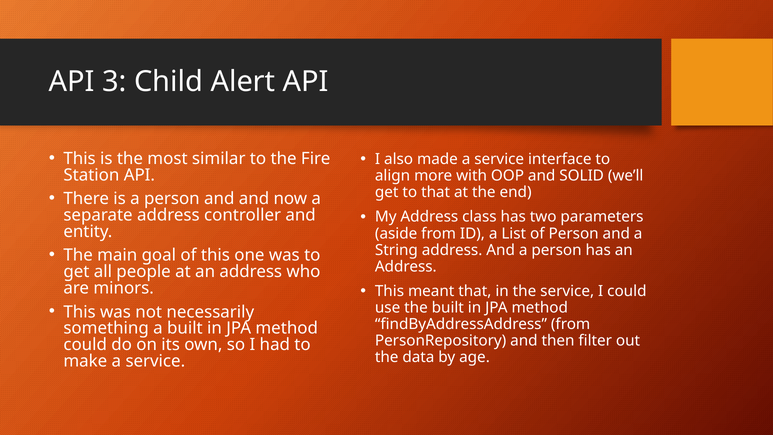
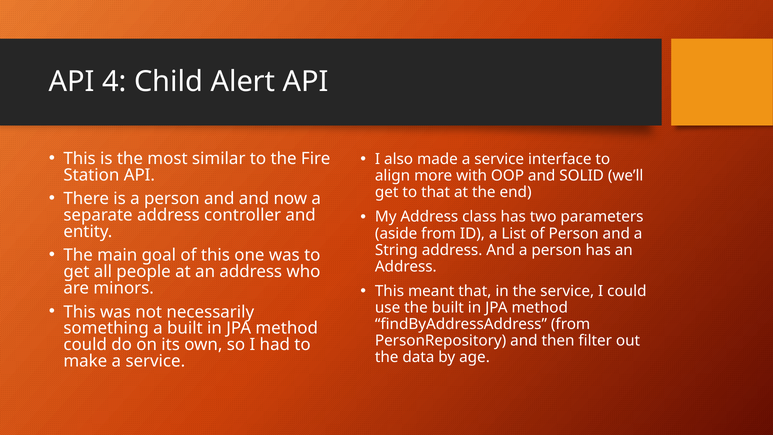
3: 3 -> 4 (114, 82)
